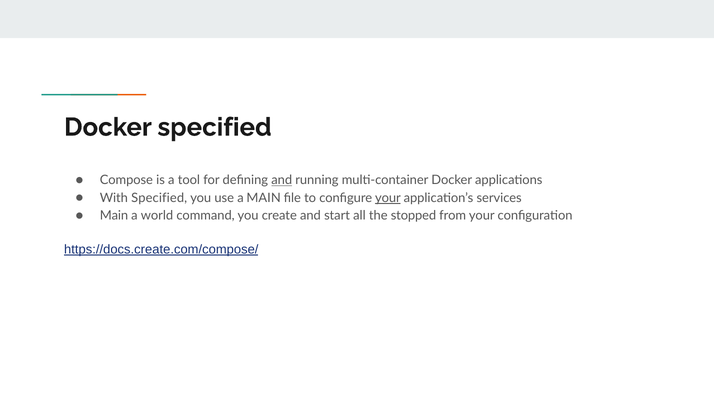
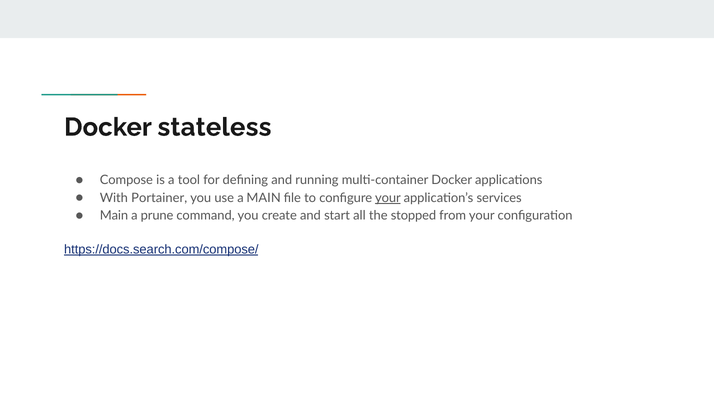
Docker specified: specified -> stateless (214, 127)
and underline: present -> none (282, 180)
With Specified: Specified -> Portainer (159, 198)
world: world -> prune (157, 216)
https://docs.create.com/compose/: https://docs.create.com/compose/ -> https://docs.search.com/compose/ (161, 250)
